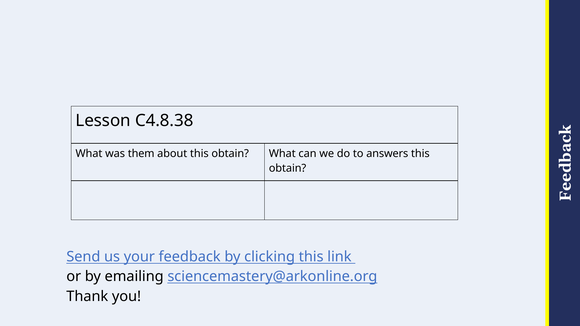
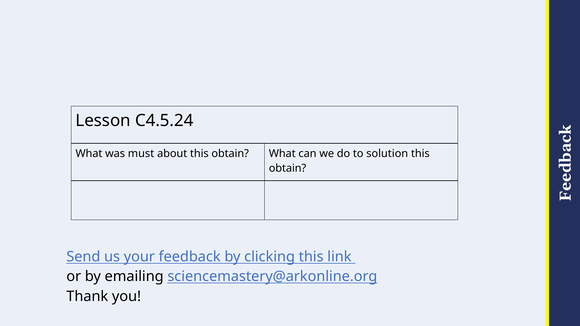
C4.8.38: C4.8.38 -> C4.5.24 (164, 121)
them: them -> must (141, 154)
answers: answers -> solution (387, 154)
